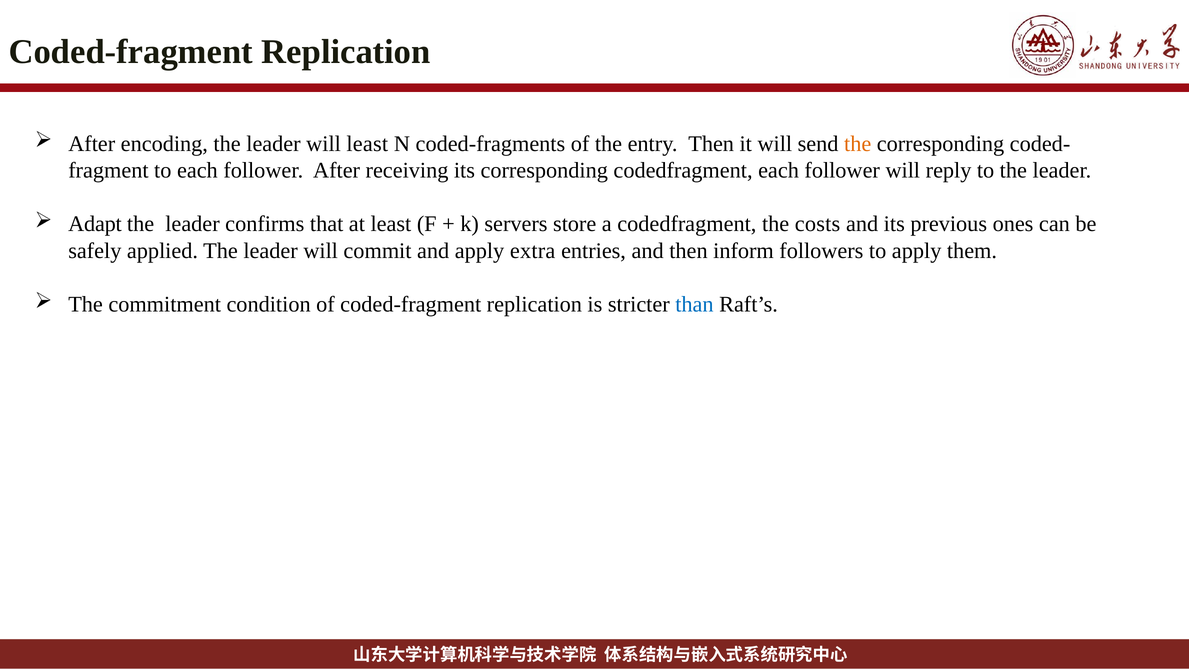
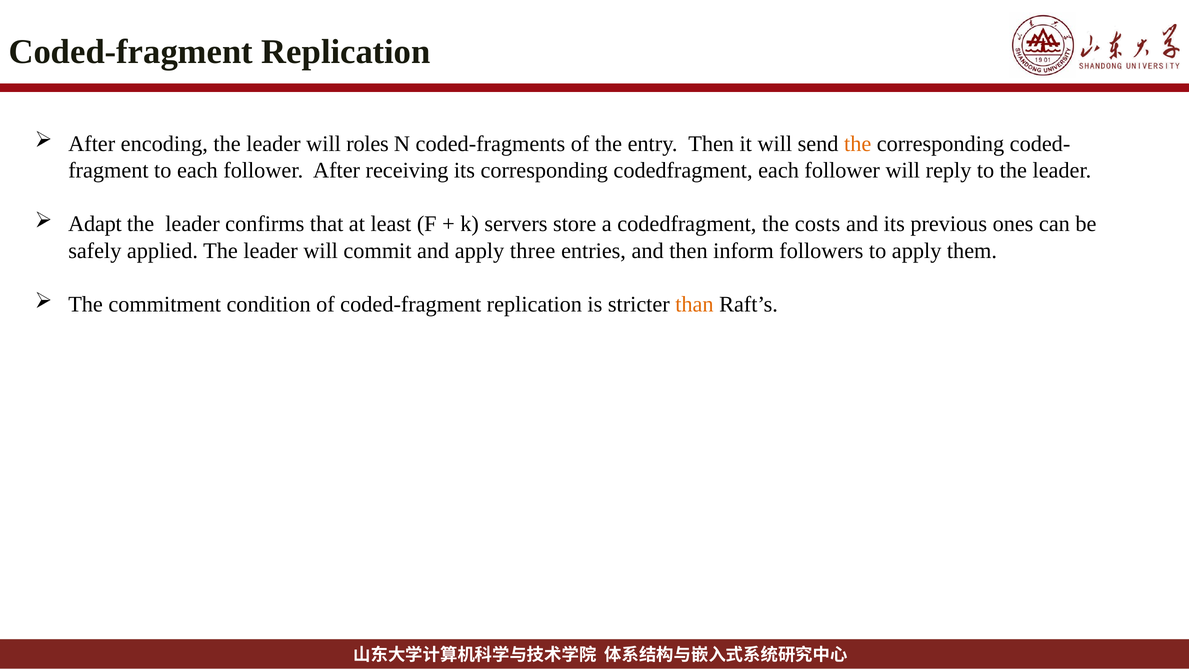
will least: least -> roles (368, 144)
extra: extra -> three (533, 251)
than colour: blue -> orange (694, 304)
